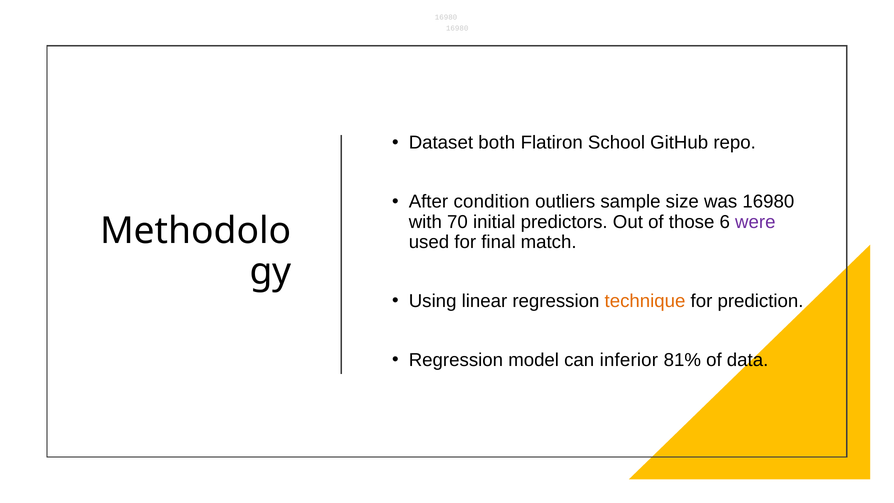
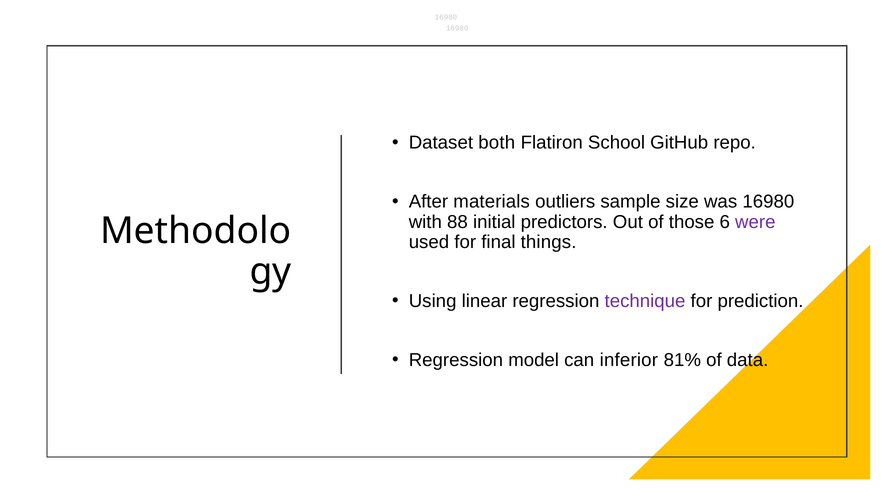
condition: condition -> materials (492, 202)
70: 70 -> 88 (457, 222)
match: match -> things (549, 242)
technique colour: orange -> purple (645, 301)
